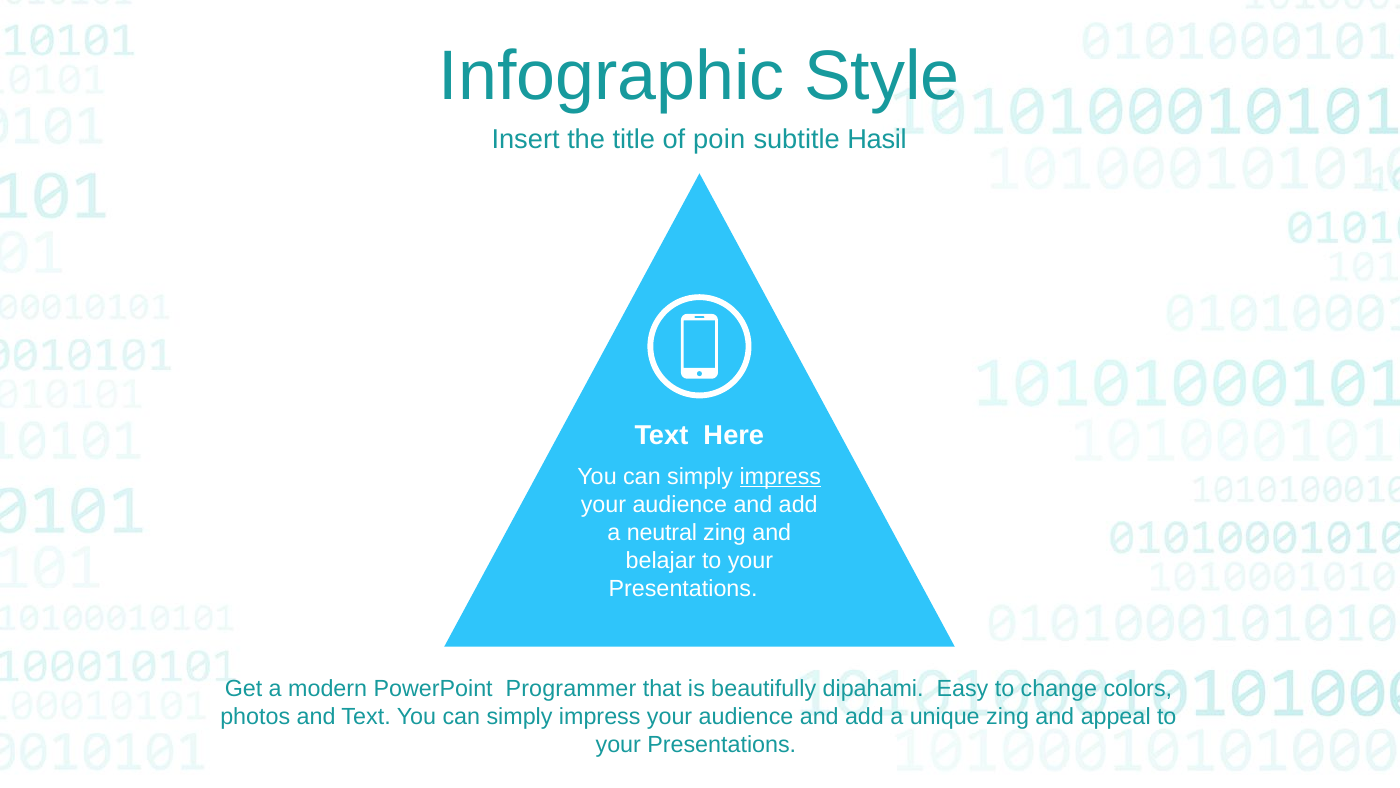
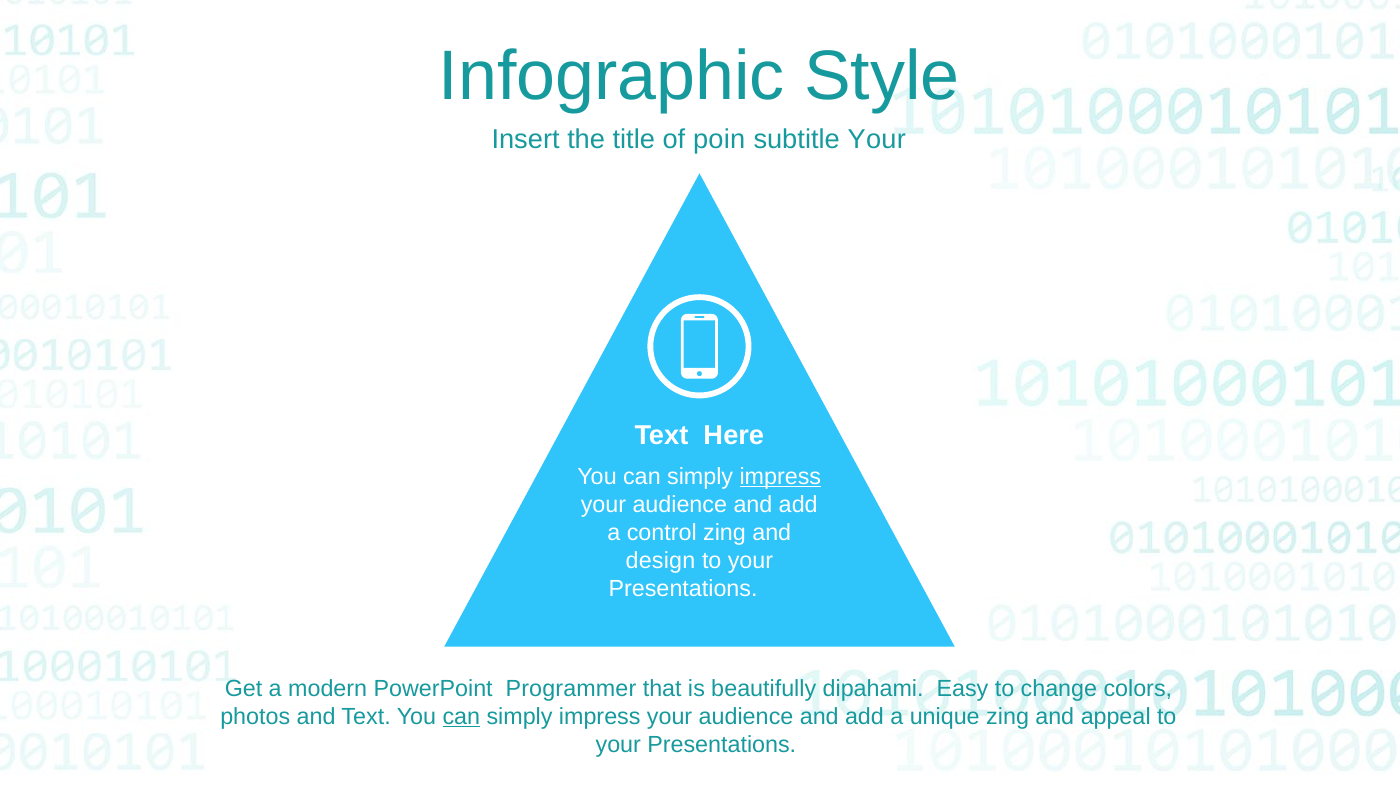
subtitle Hasil: Hasil -> Your (877, 139)
neutral: neutral -> control (662, 532)
belajar: belajar -> design (661, 560)
can underline: none -> present (461, 716)
